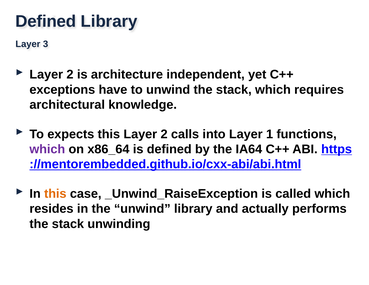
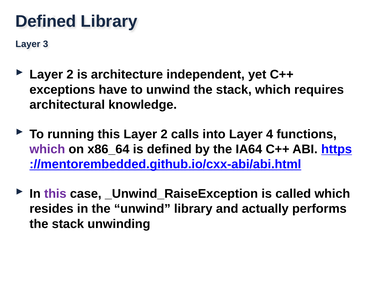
expects: expects -> running (71, 134)
1: 1 -> 4 (270, 134)
this colour: orange -> purple (55, 194)
